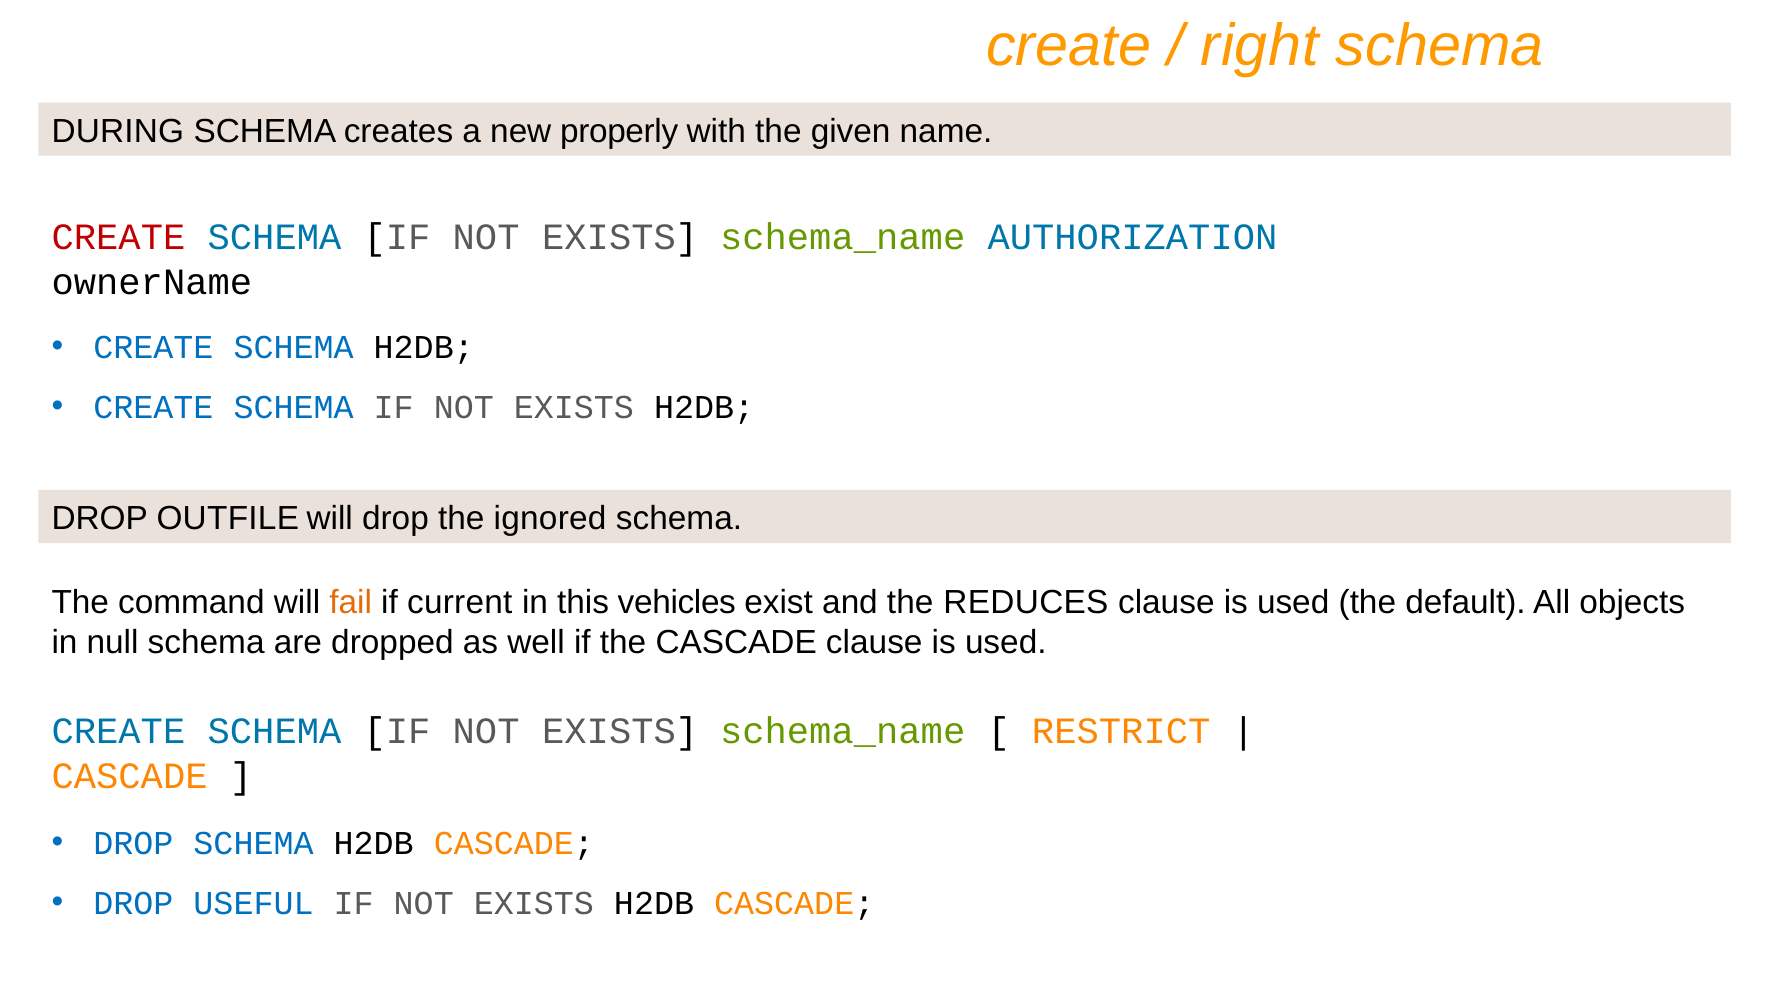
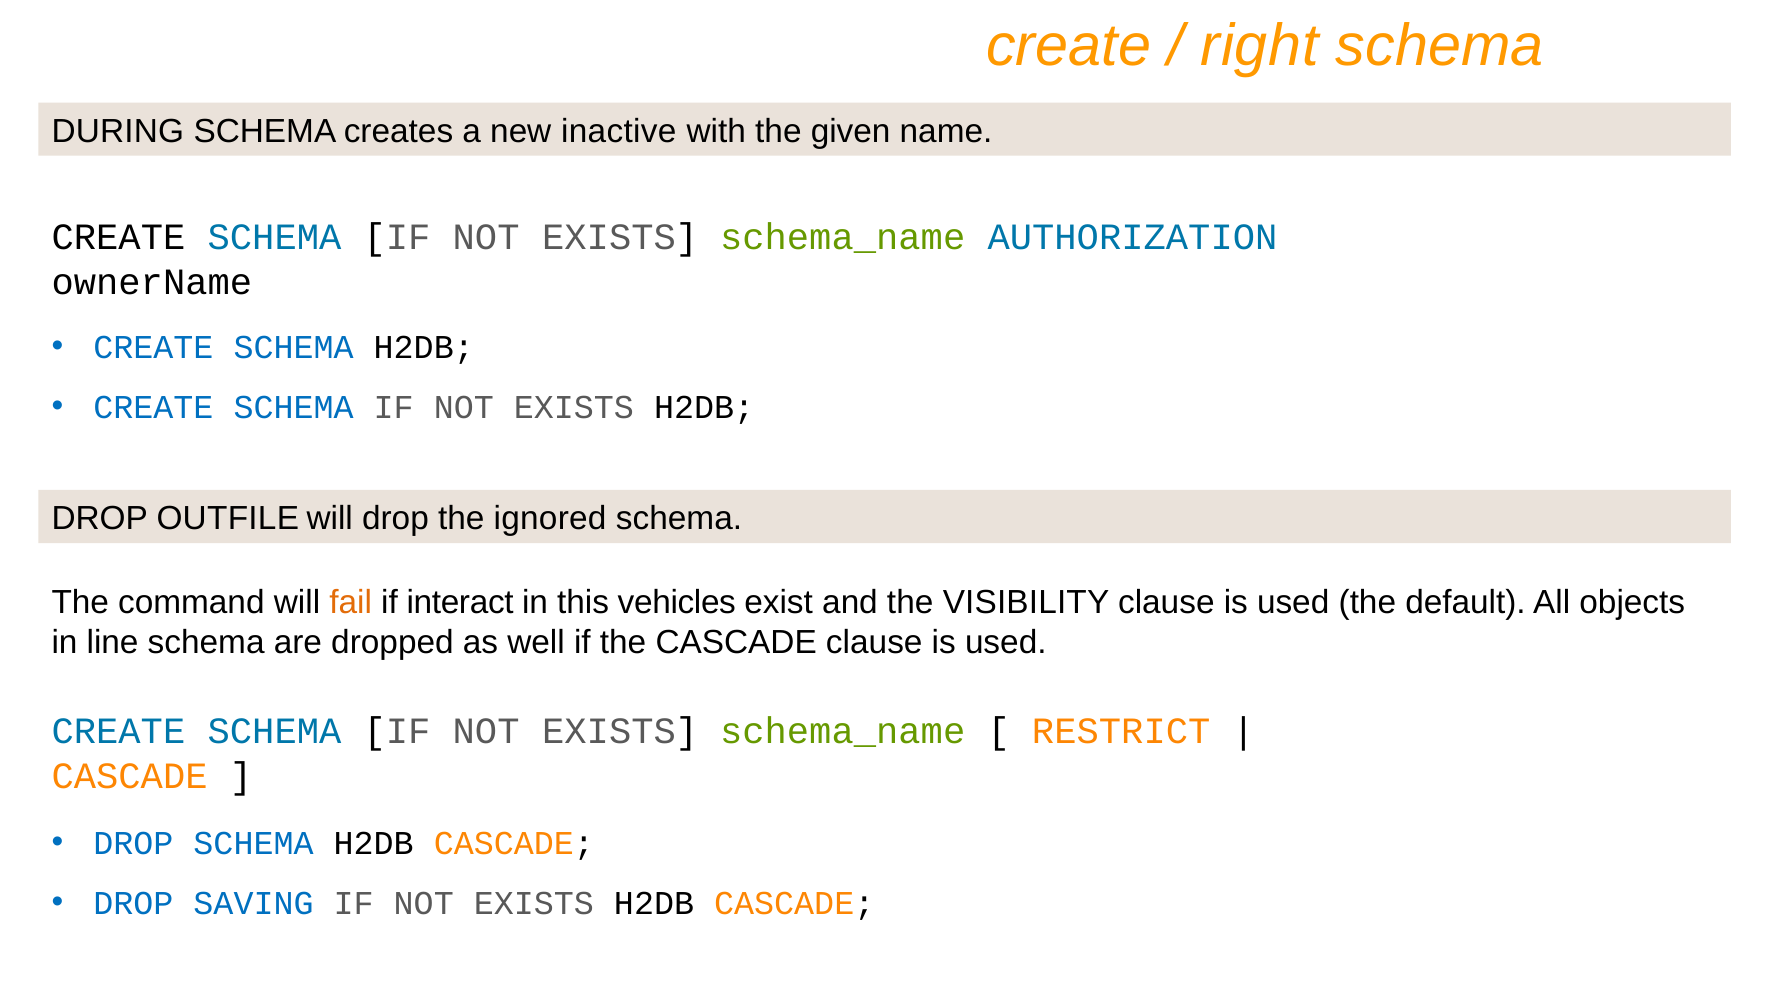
properly: properly -> inactive (619, 132)
CREATE colour: red -> black (118, 238)
current: current -> interact (460, 603)
REDUCES: REDUCES -> VISIBILITY (1026, 603)
null: null -> line (113, 643)
USEFUL: USEFUL -> SAVING (254, 904)
